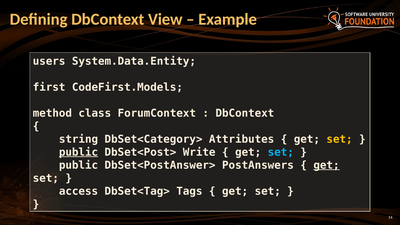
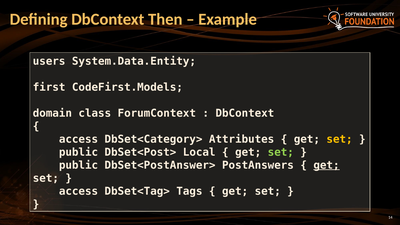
View: View -> Then (165, 19)
method: method -> domain (52, 113)
string: string -> access (78, 139)
public underline: present -> none (78, 152)
Write: Write -> Local (199, 152)
set colour: light blue -> light green (281, 152)
